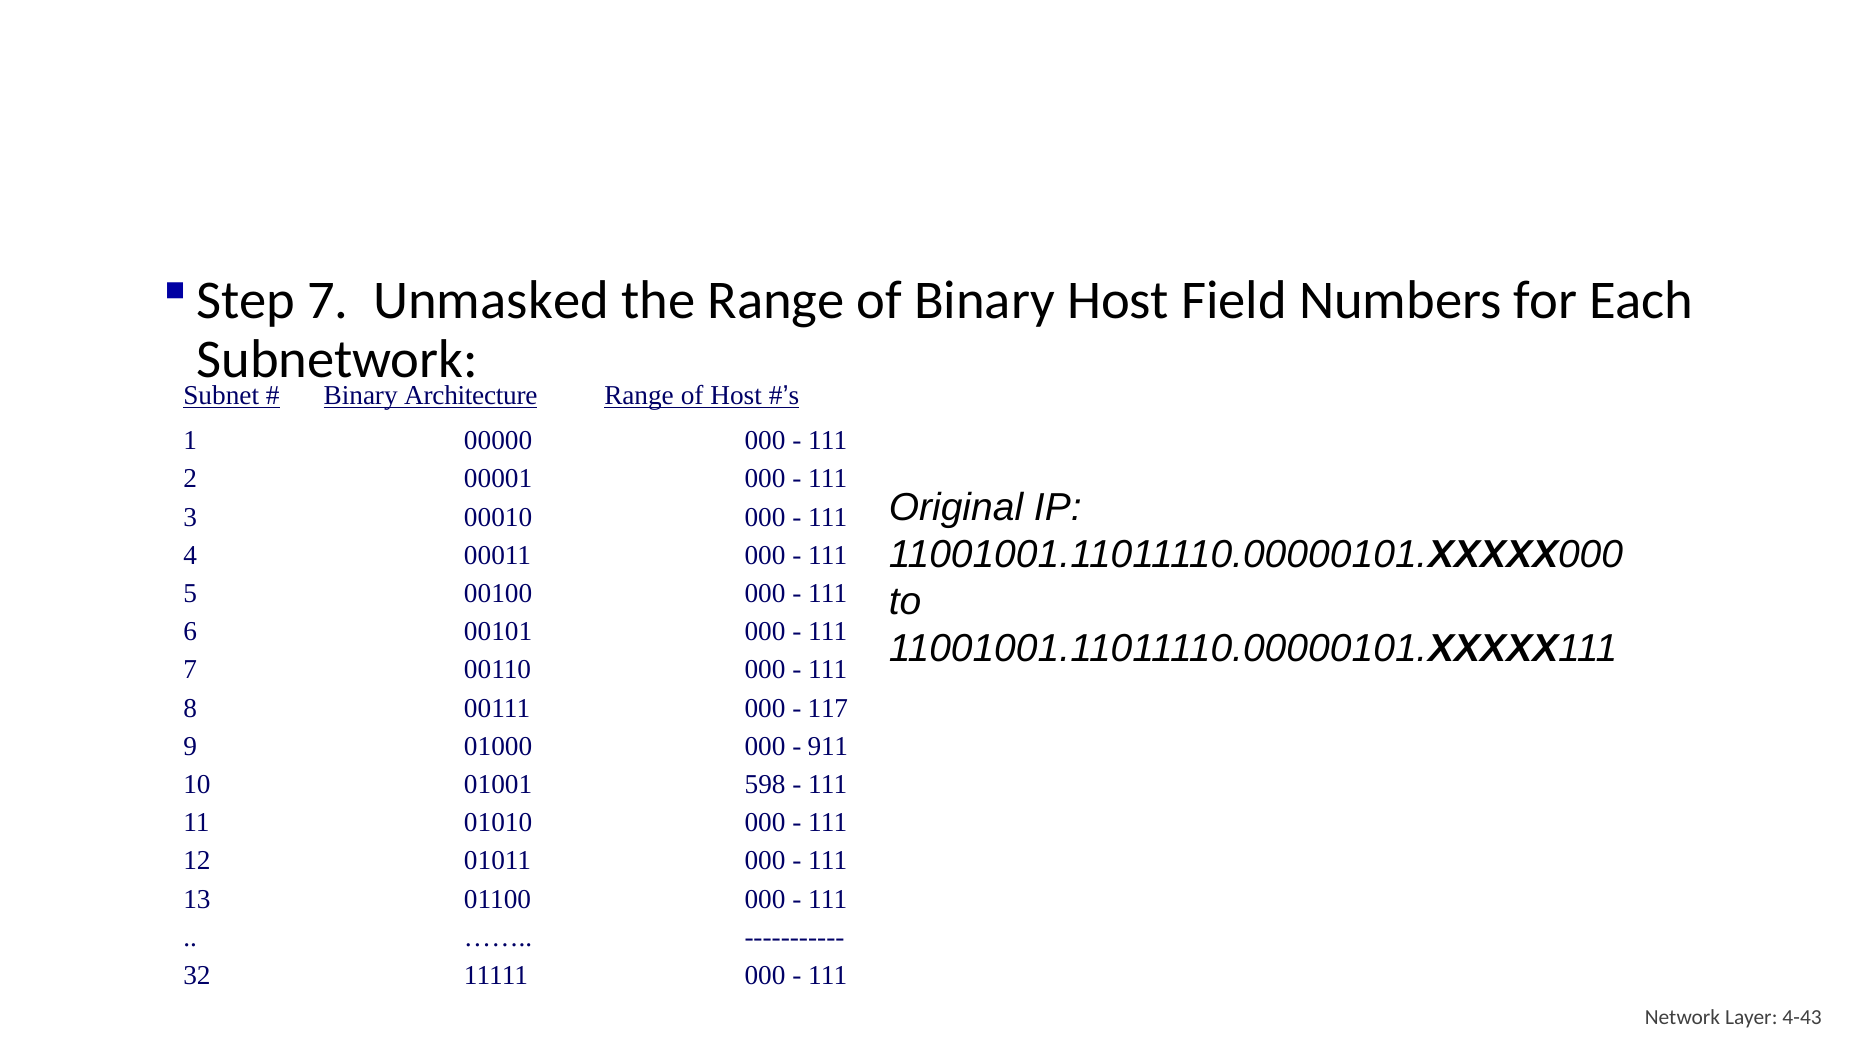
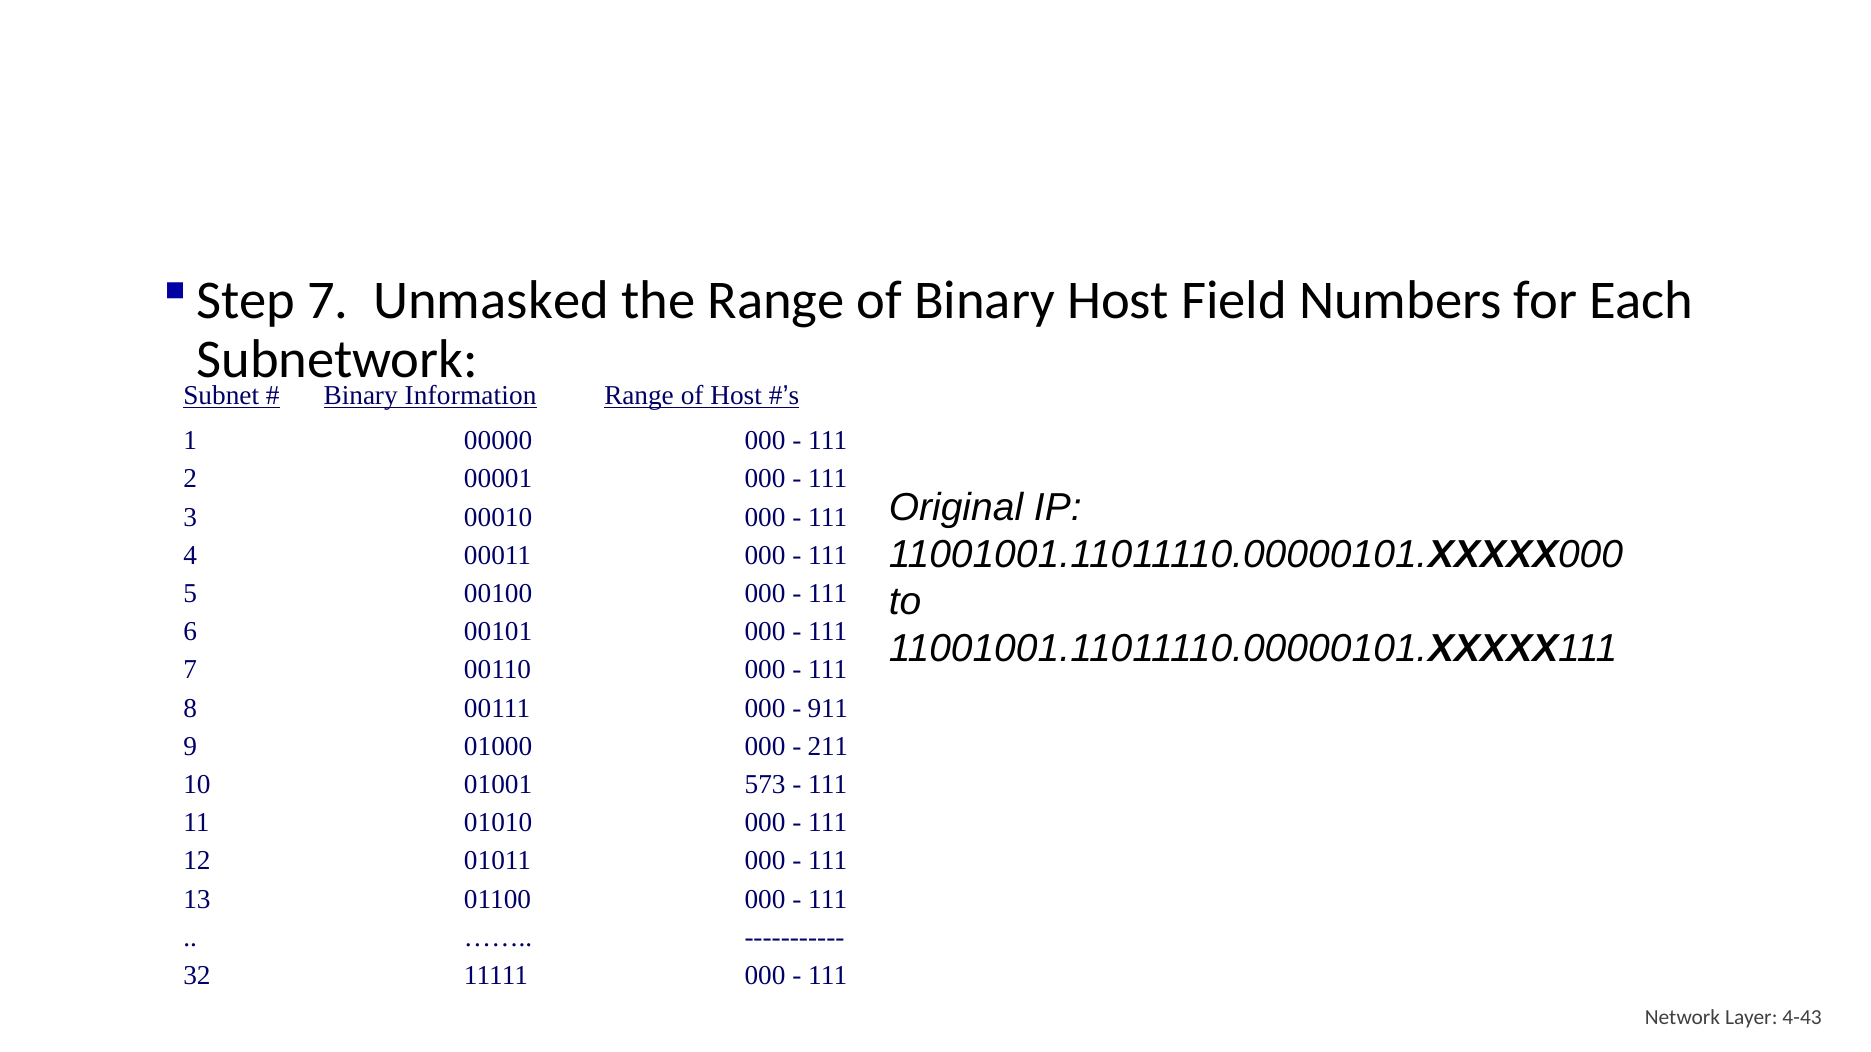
Architecture: Architecture -> Information (471, 396)
117: 117 -> 911 (828, 708)
911: 911 -> 211 (828, 747)
598: 598 -> 573 (765, 785)
